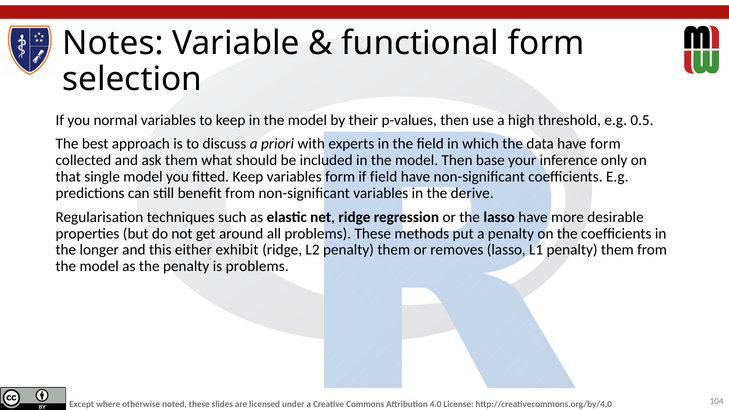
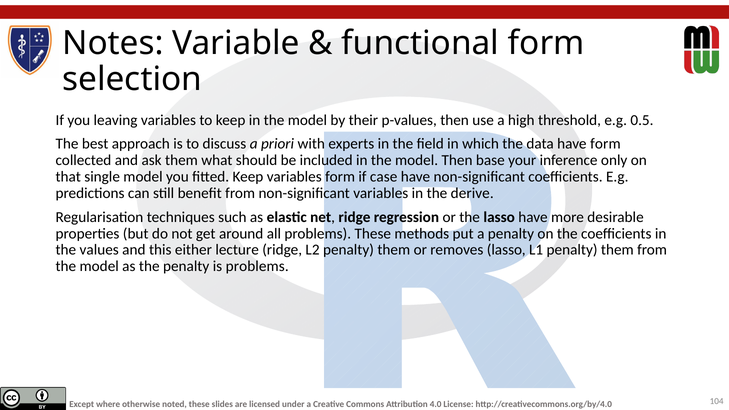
normal: normal -> leaving (116, 120)
if field: field -> case (384, 177)
longer: longer -> values (99, 250)
exhibit: exhibit -> lecture (237, 250)
